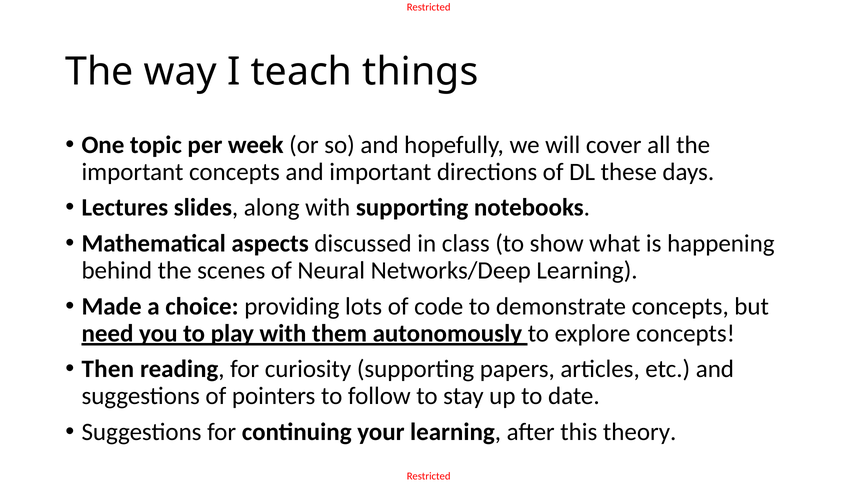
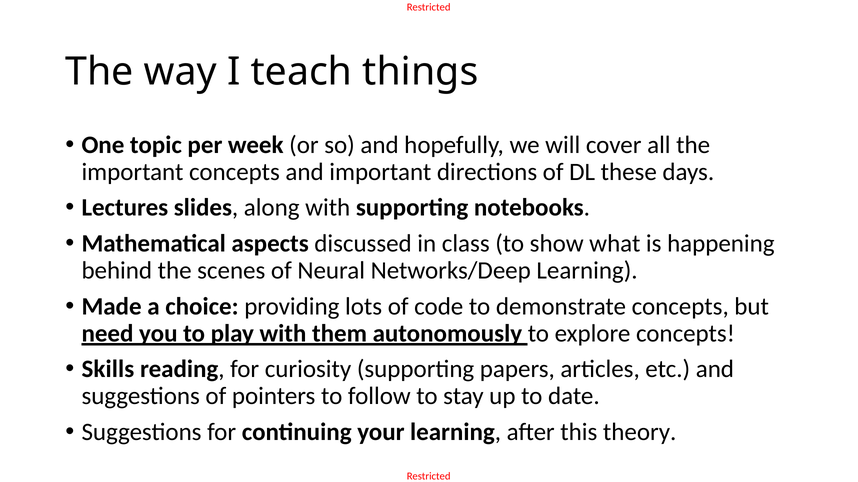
Then: Then -> Skills (108, 370)
